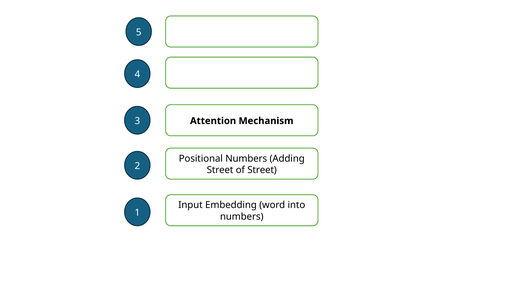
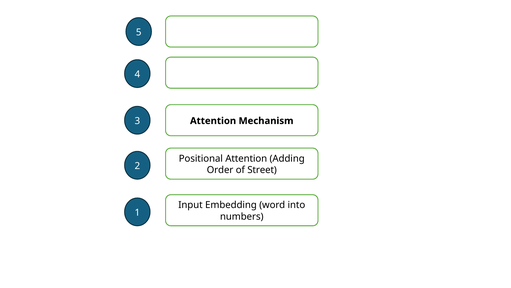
Positional Numbers: Numbers -> Attention (246, 158)
Street: Street -> Order (220, 170)
